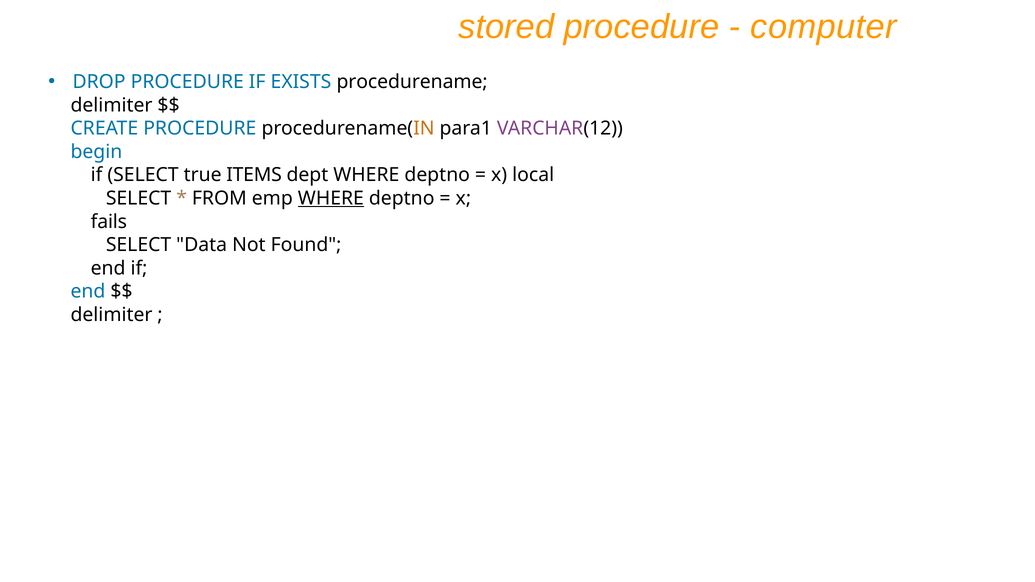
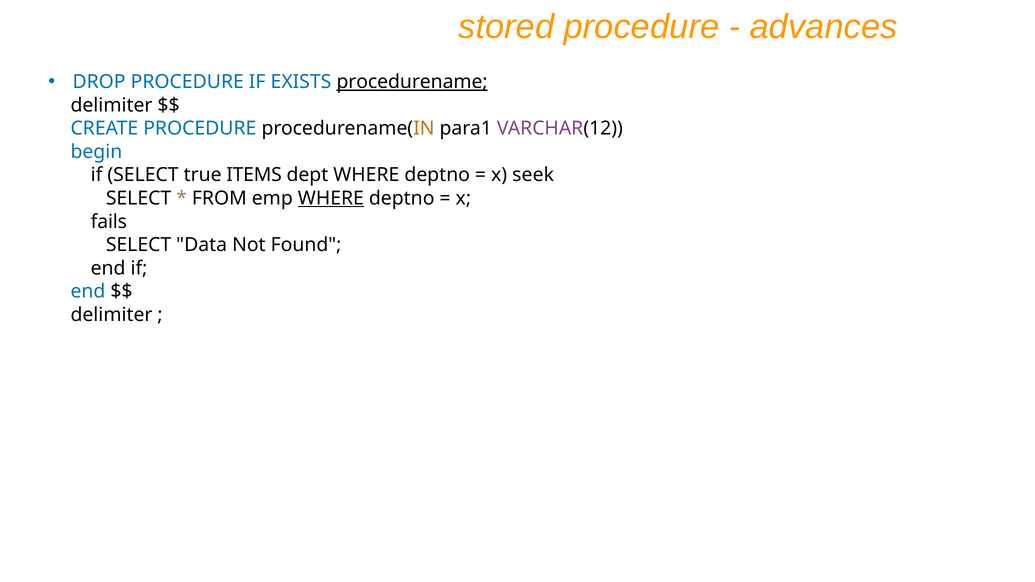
computer: computer -> advances (824, 27)
procedurename underline: none -> present (412, 82)
local: local -> seek (533, 175)
